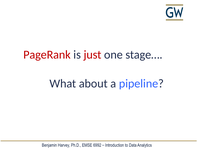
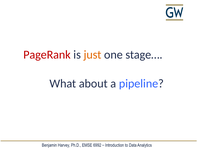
just colour: red -> orange (93, 55)
